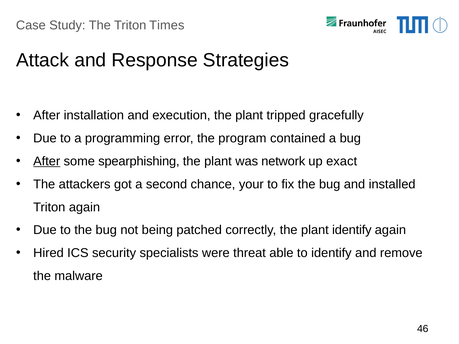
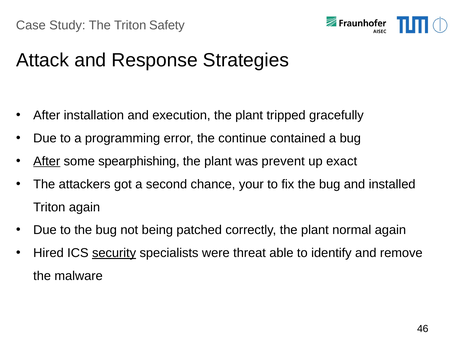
Times: Times -> Safety (167, 25)
program: program -> continue (242, 138)
network: network -> prevent (283, 161)
plant identify: identify -> normal (352, 230)
security underline: none -> present (114, 253)
